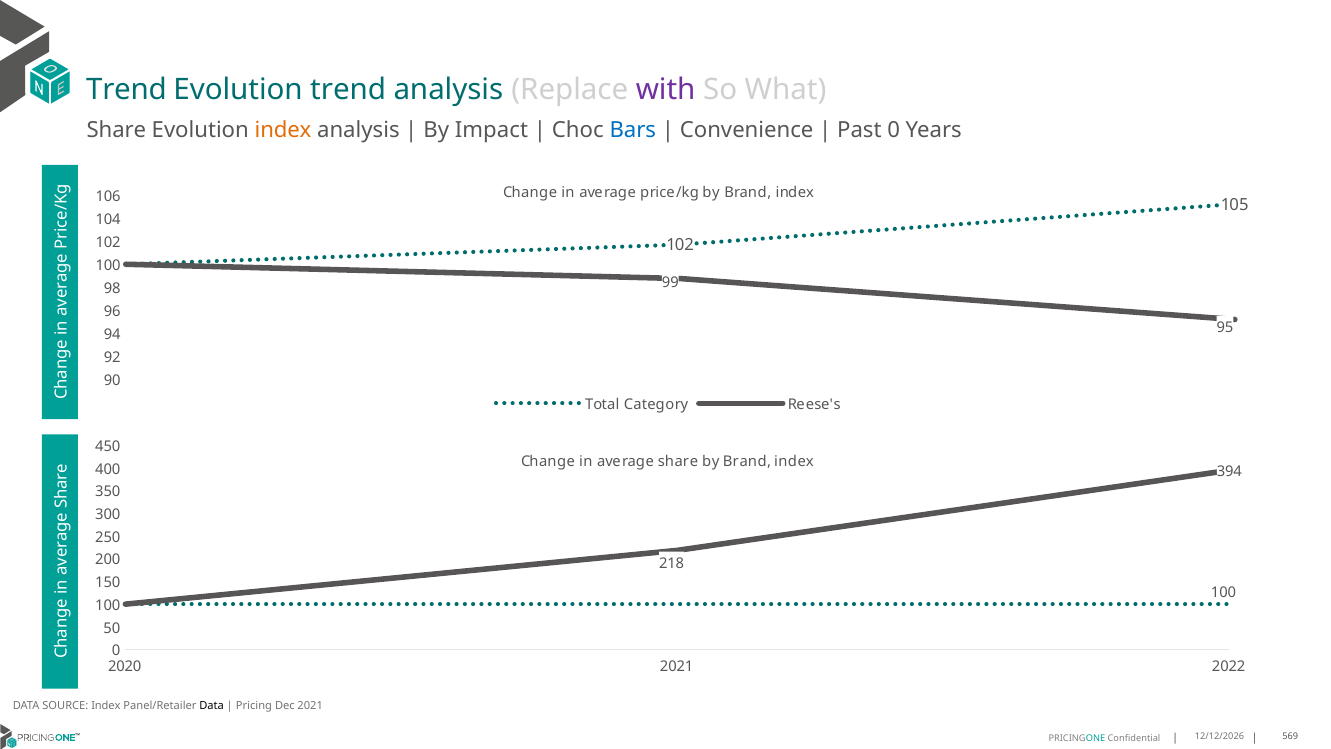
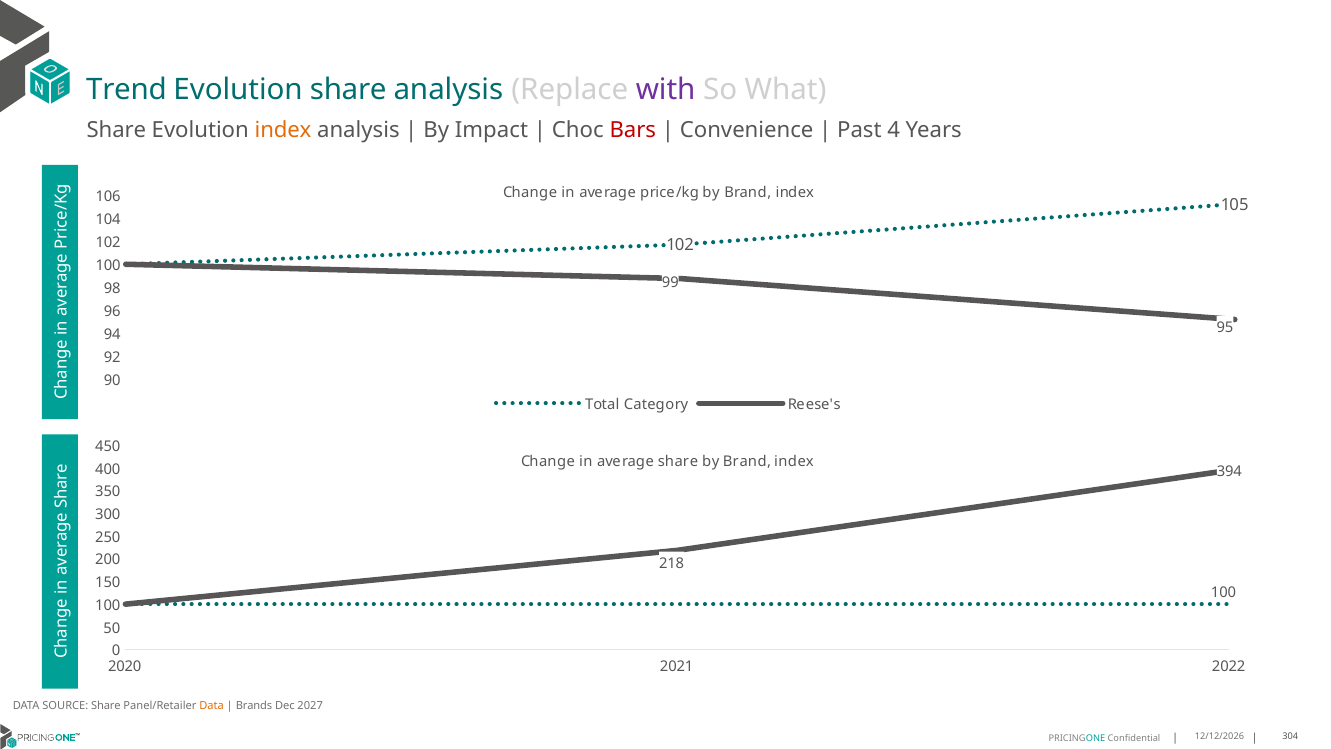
Evolution trend: trend -> share (348, 89)
Bars colour: blue -> red (633, 130)
Past 0: 0 -> 4 (894, 130)
SOURCE Index: Index -> Share (106, 705)
Data colour: black -> orange (212, 705)
Pricing: Pricing -> Brands (254, 705)
Dec 2021: 2021 -> 2027 (310, 705)
569: 569 -> 304 (1290, 736)
